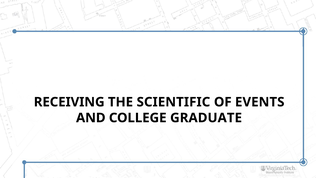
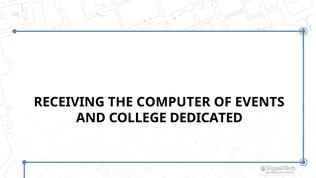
SCIENTIFIC: SCIENTIFIC -> COMPUTER (173, 102)
GRADUATE: GRADUATE -> DEDICATED (206, 118)
